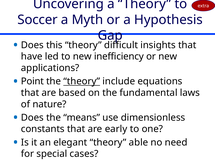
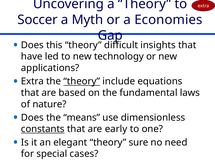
Hypothesis: Hypothesis -> Economies (168, 20)
inefficiency: inefficiency -> technology (119, 57)
Point: Point -> Extra (32, 81)
constants underline: none -> present (43, 129)
able: able -> sure (139, 143)
